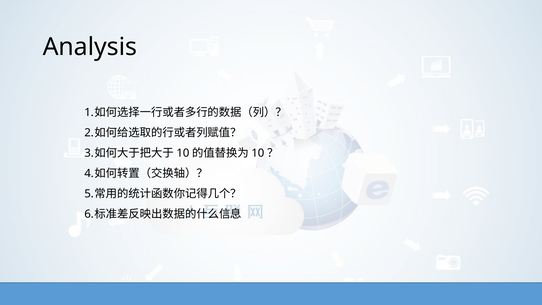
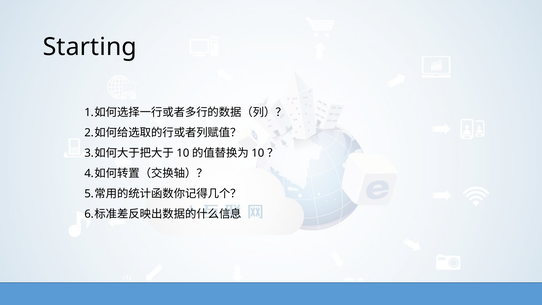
Analysis: Analysis -> Starting (90, 47)
